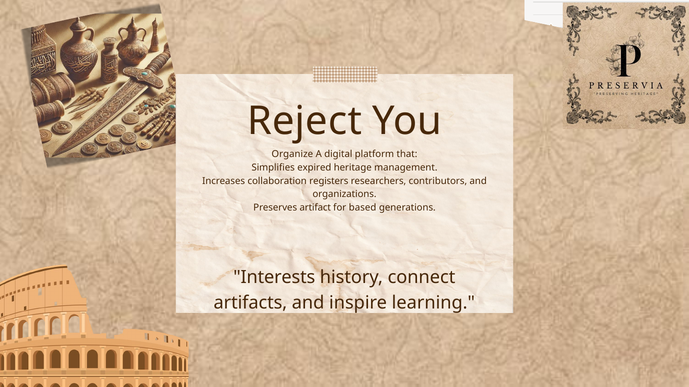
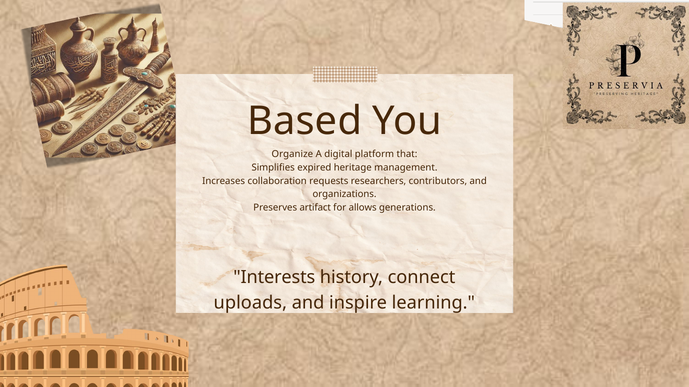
Reject: Reject -> Based (305, 122)
registers: registers -> requests (329, 181)
based: based -> allows (363, 208)
artifacts: artifacts -> uploads (250, 303)
